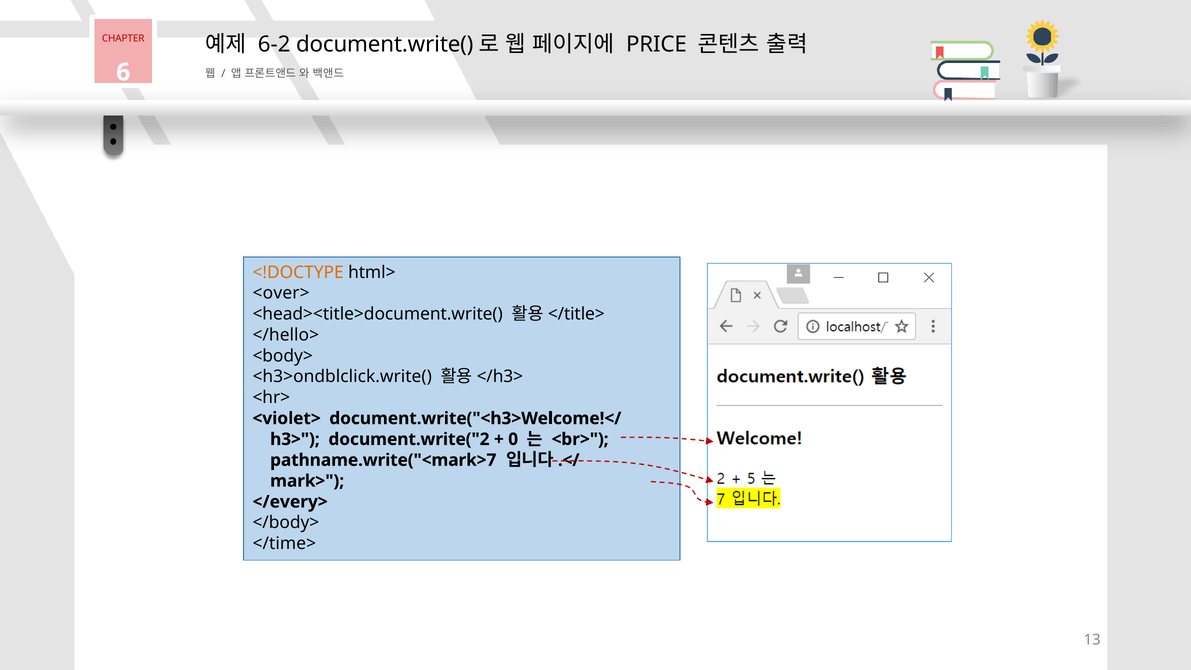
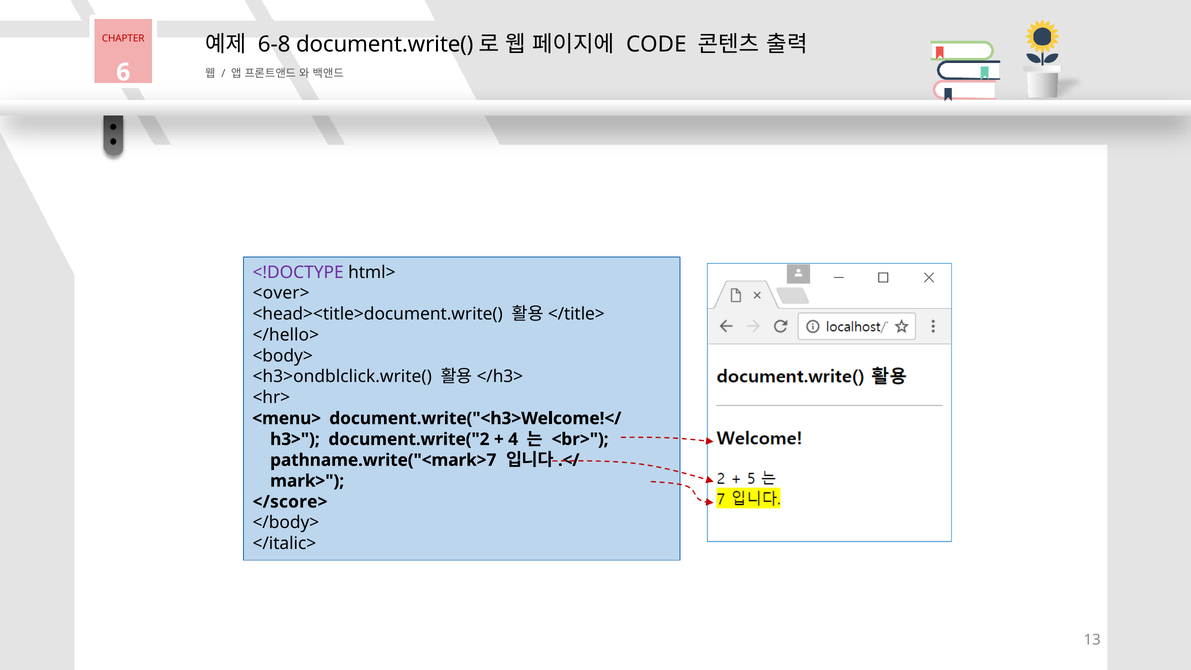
6-2: 6-2 -> 6-8 (274, 44)
PRICE: PRICE -> CODE (656, 44)
<!DOCTYPE colour: orange -> purple (298, 272)
<violet>: <violet> -> <menu> (287, 418)
0: 0 -> 4 (513, 439)
</every>: </every> -> </score> (290, 502)
</time>: </time> -> </italic> (284, 544)
